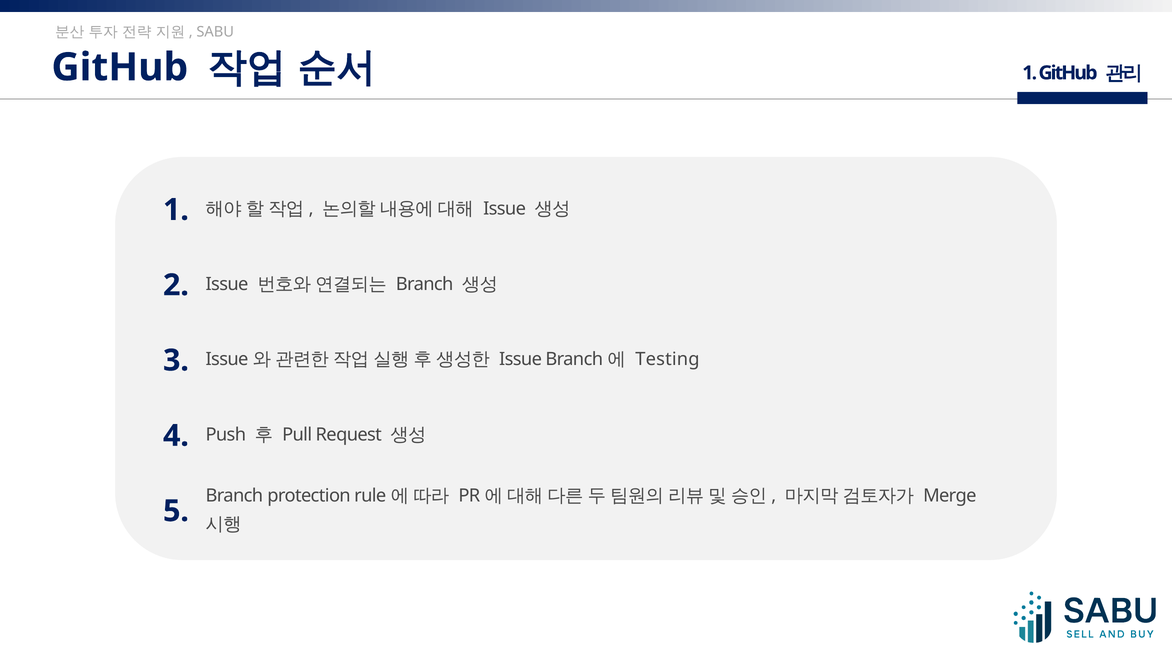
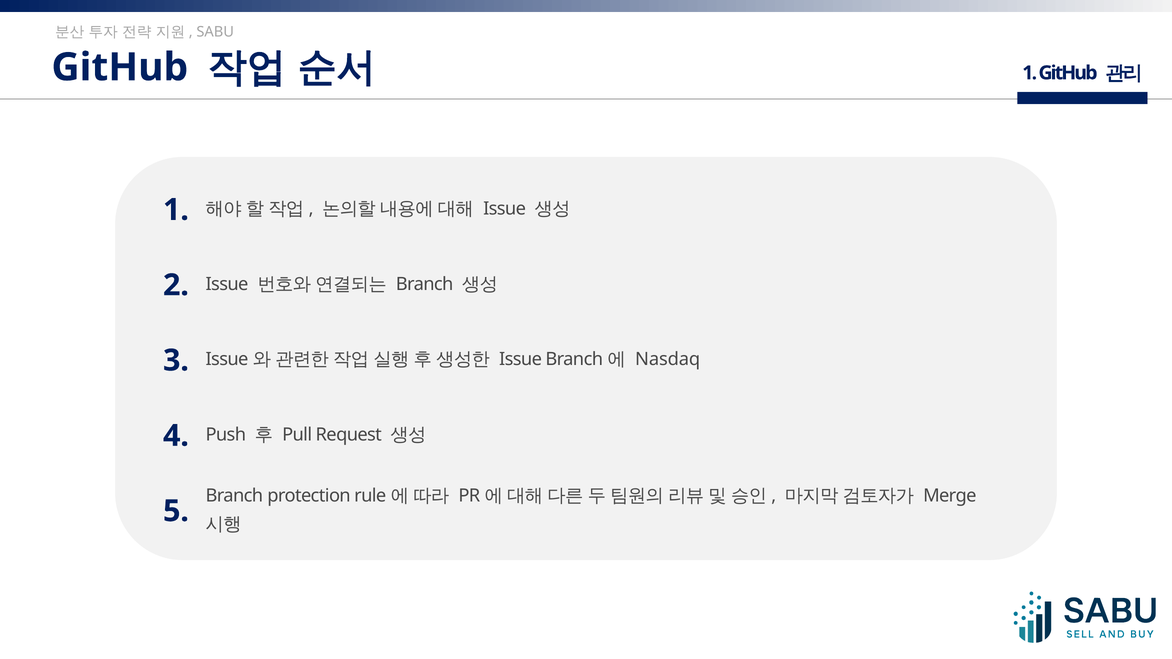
Testing: Testing -> Nasdaq (668, 360)
